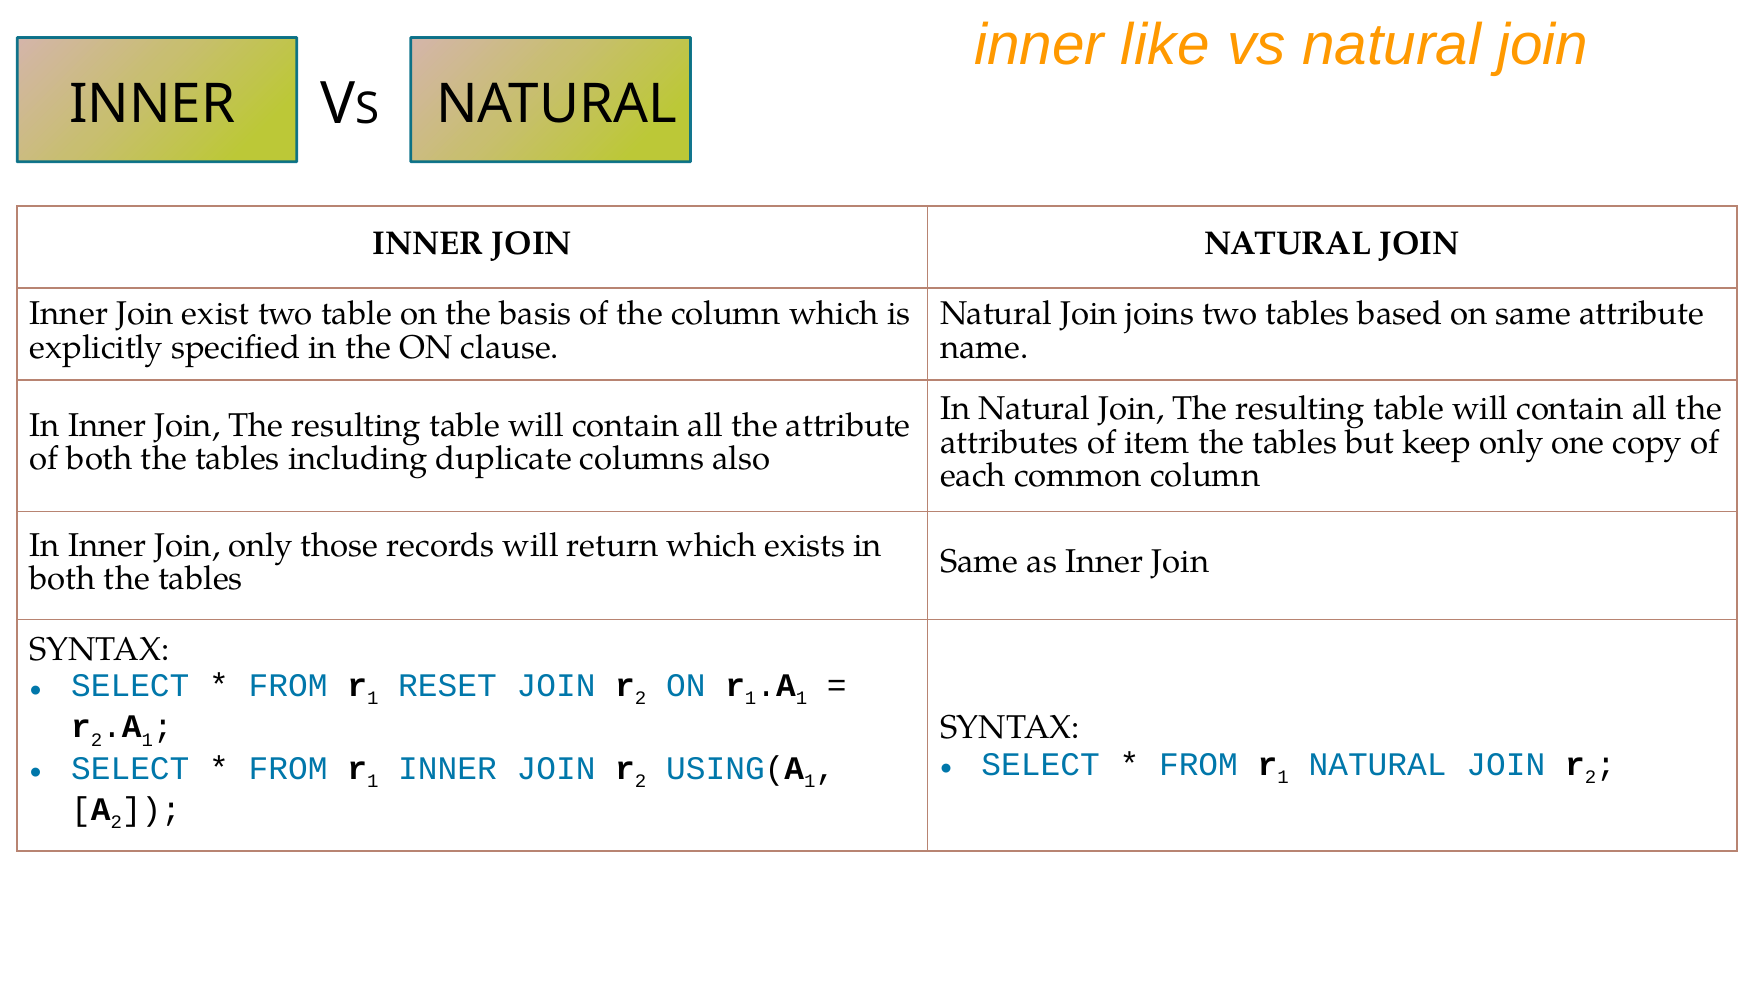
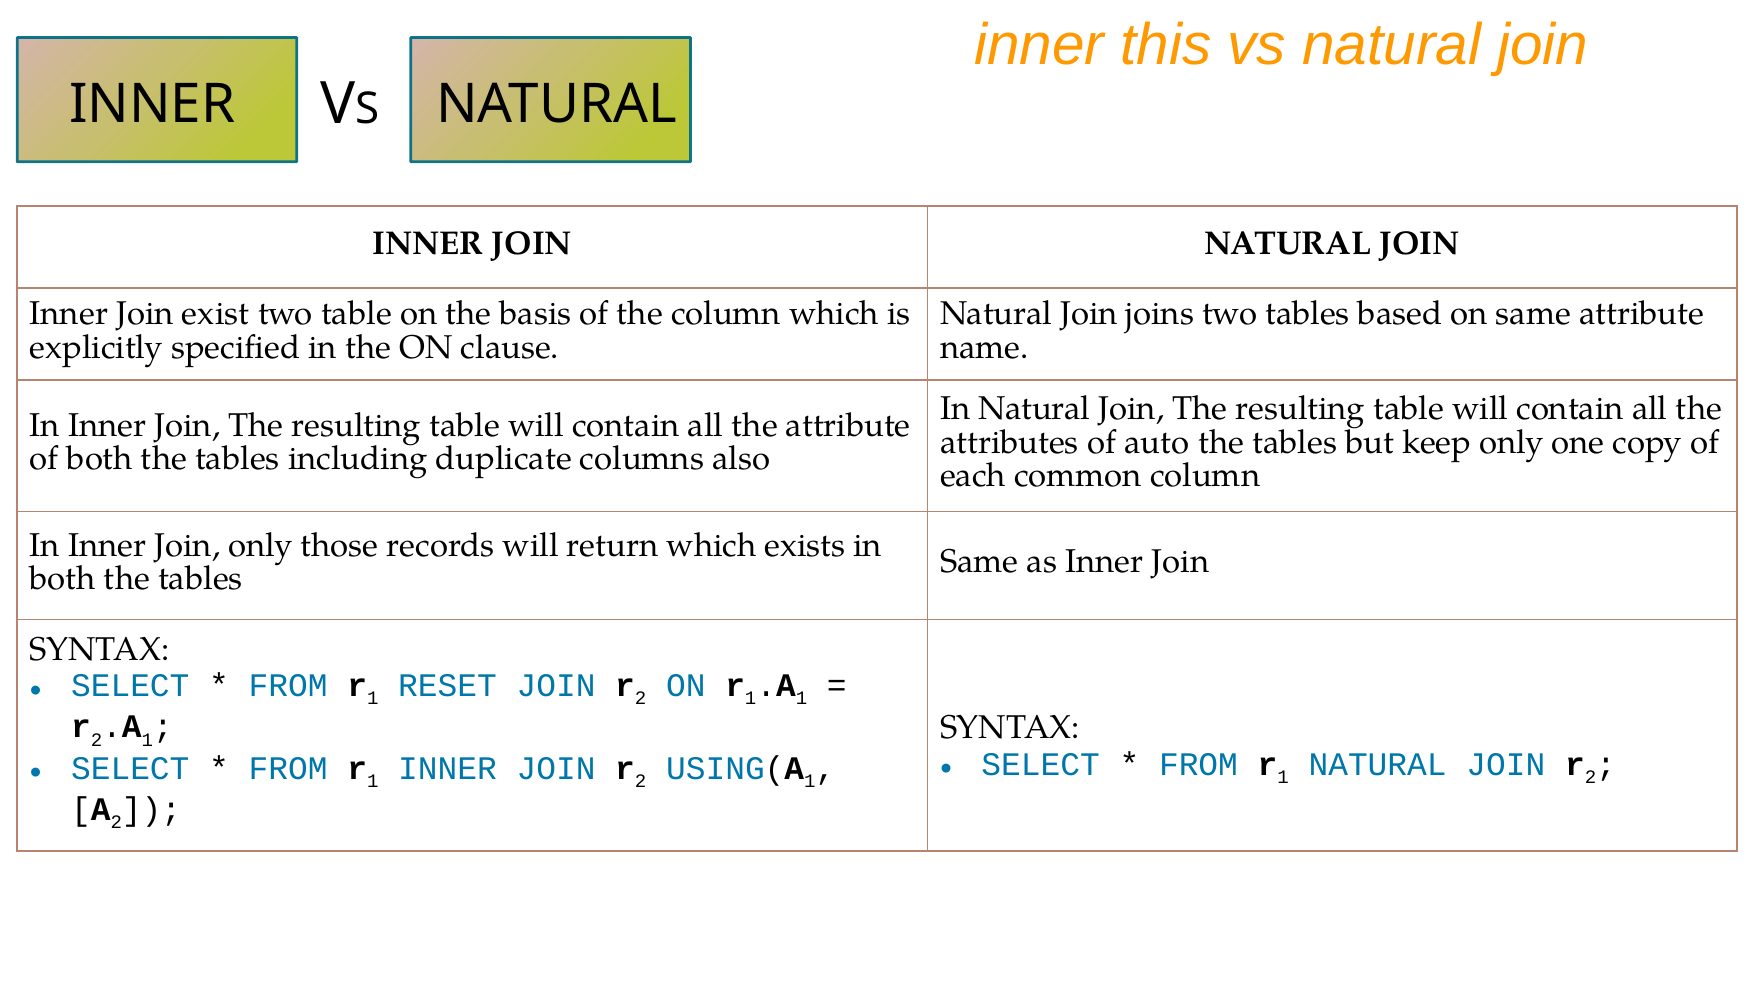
like: like -> this (1166, 46)
item: item -> auto (1157, 442)
